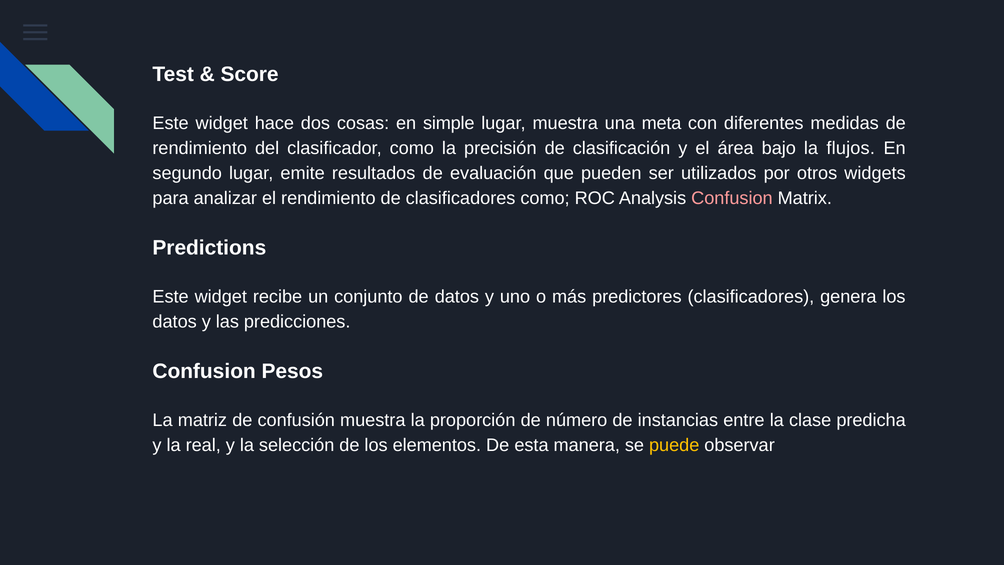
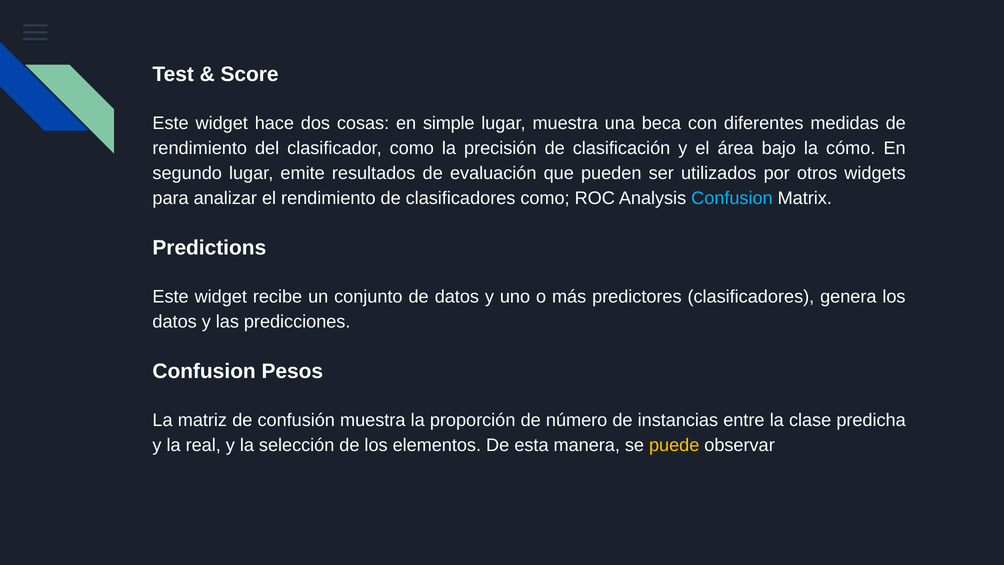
meta: meta -> beca (661, 123)
flujos: flujos -> cómo (851, 148)
Confusion colour: pink -> light blue (732, 198)
